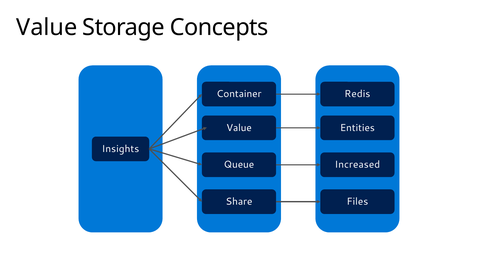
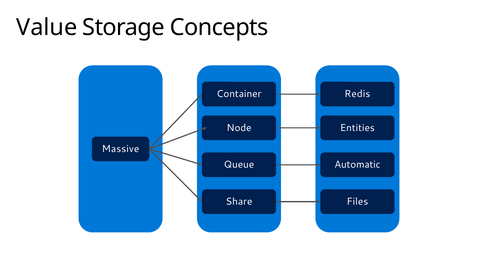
Value: Value -> Node (239, 128)
Insights: Insights -> Massive (120, 149)
Increased: Increased -> Automatic (357, 165)
